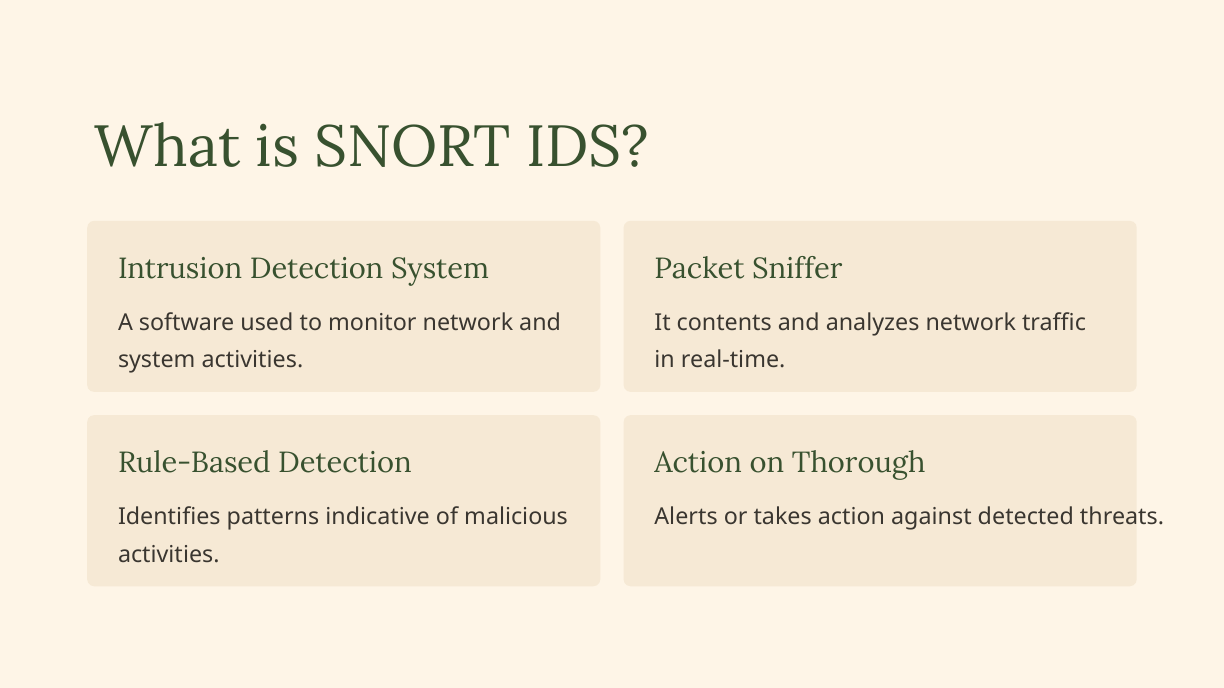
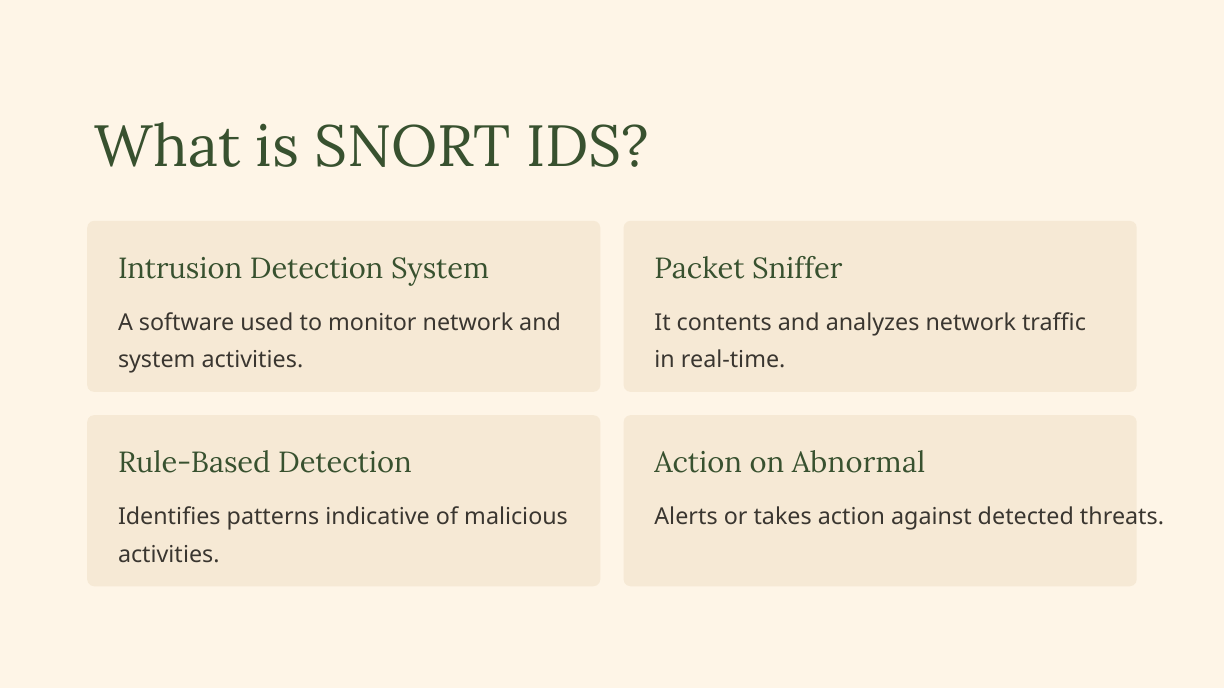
Thorough: Thorough -> Abnormal (859, 463)
